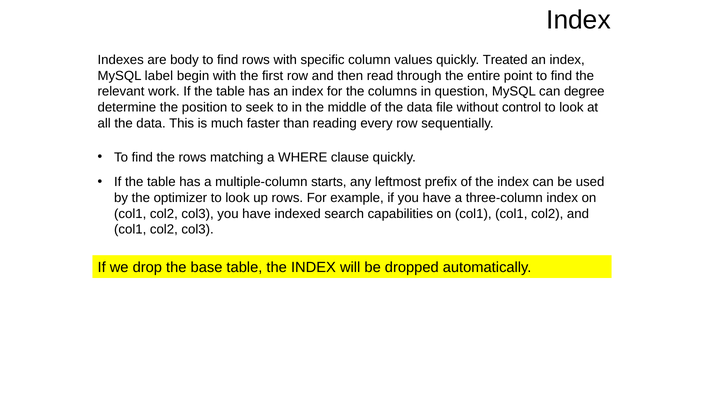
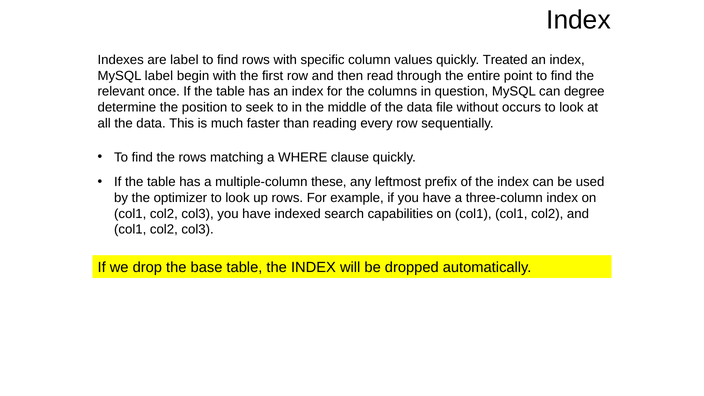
are body: body -> label (184, 60)
work: work -> once (164, 92)
control: control -> occurs (522, 107)
starts: starts -> these (329, 182)
